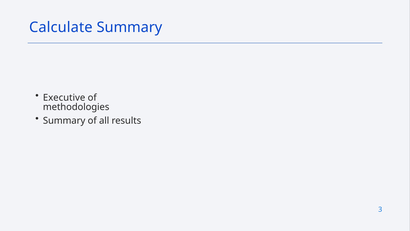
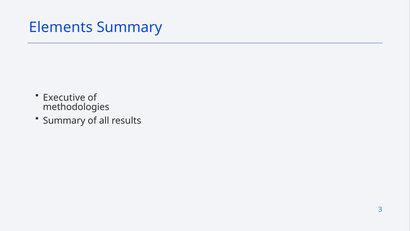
Calculate: Calculate -> Elements (61, 27)
